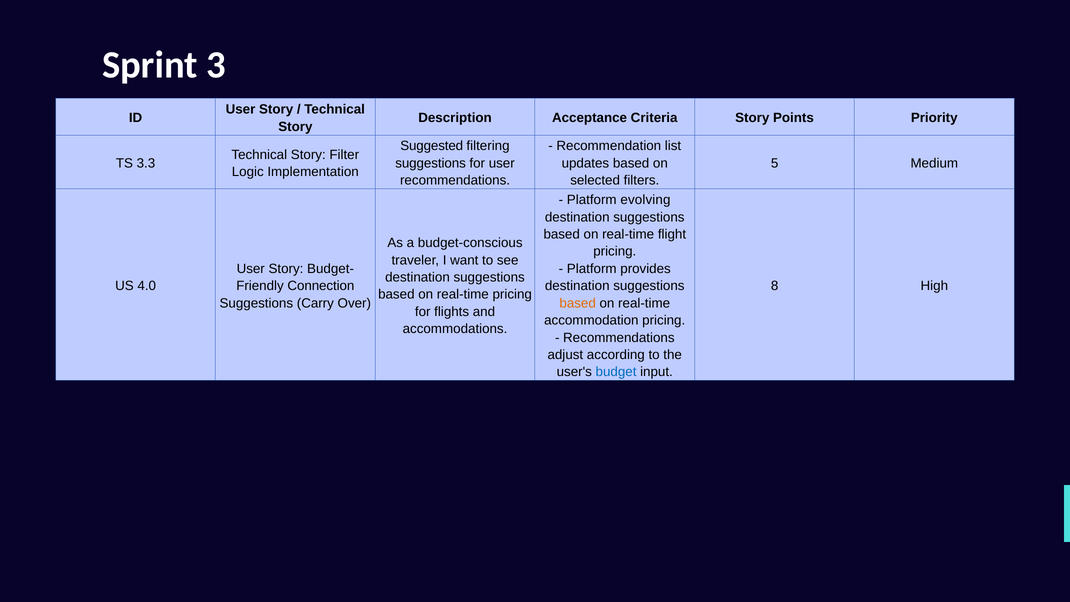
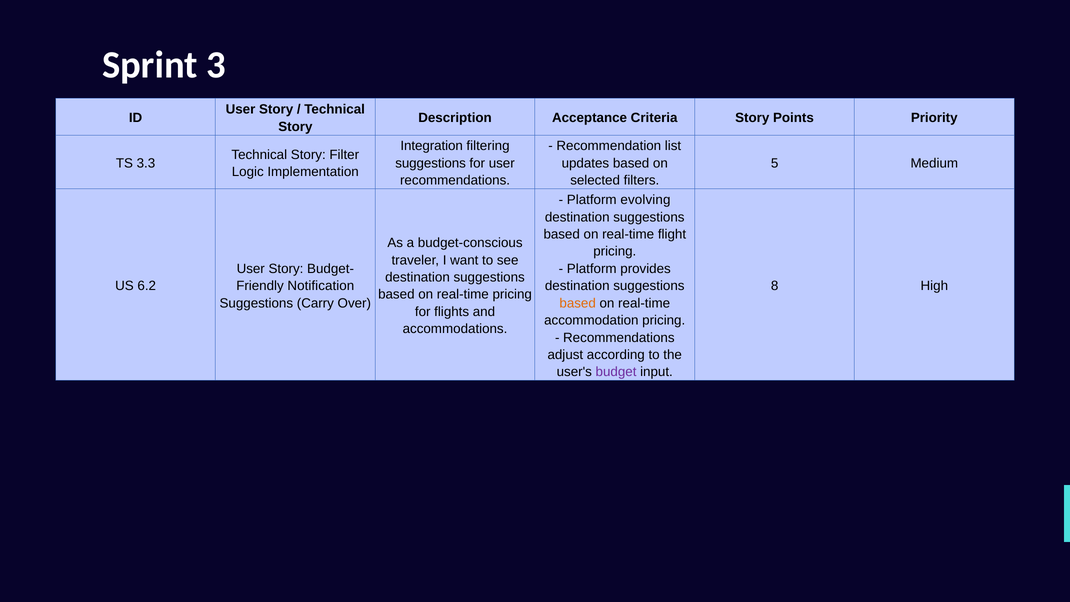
Suggested: Suggested -> Integration (432, 146)
4.0: 4.0 -> 6.2 (147, 286)
Connection: Connection -> Notification (321, 286)
budget colour: blue -> purple (616, 372)
